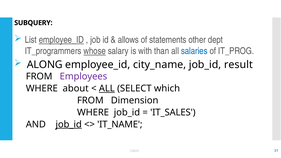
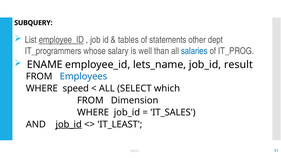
allows: allows -> tables (128, 40)
whose underline: present -> none (95, 51)
with: with -> well (145, 51)
ALONG: ALONG -> ENAME (45, 65)
city_name: city_name -> lets_name (160, 65)
Employees colour: purple -> blue (83, 76)
about: about -> speed (76, 88)
ALL underline: present -> none (107, 88)
IT_NAME: IT_NAME -> IT_LEAST (120, 124)
